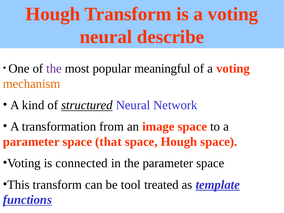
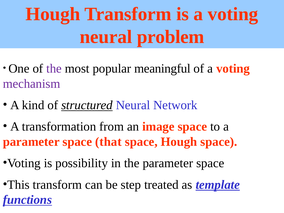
describe: describe -> problem (171, 37)
mechanism colour: orange -> purple (32, 84)
connected: connected -> possibility (82, 163)
tool: tool -> step (131, 185)
